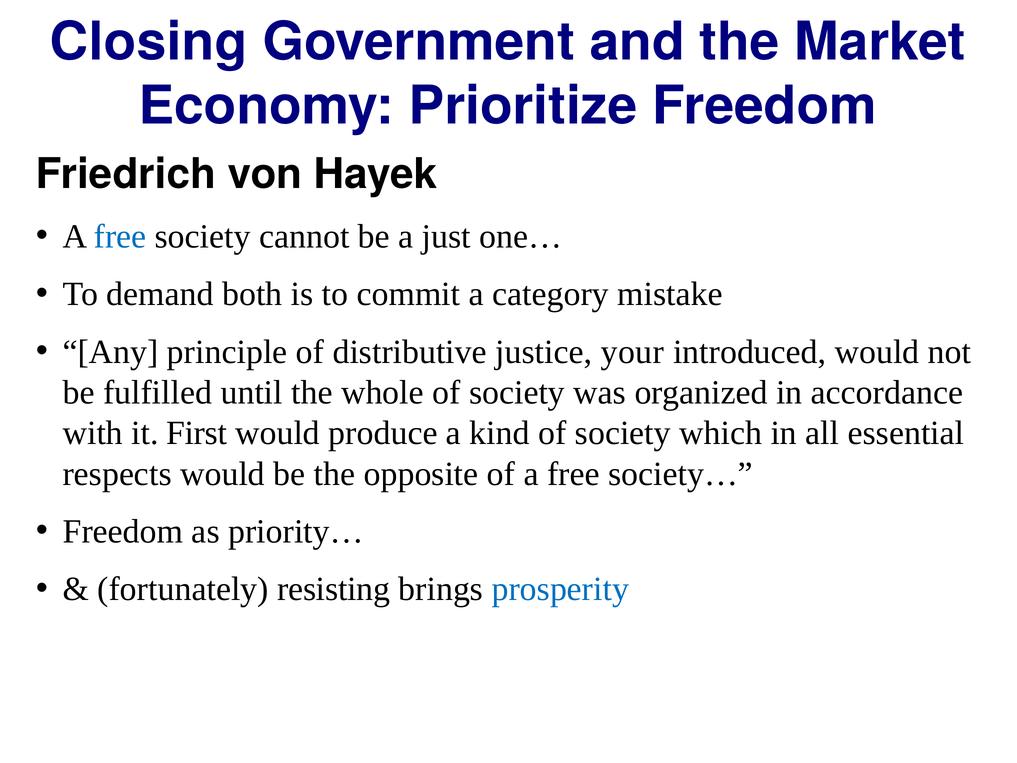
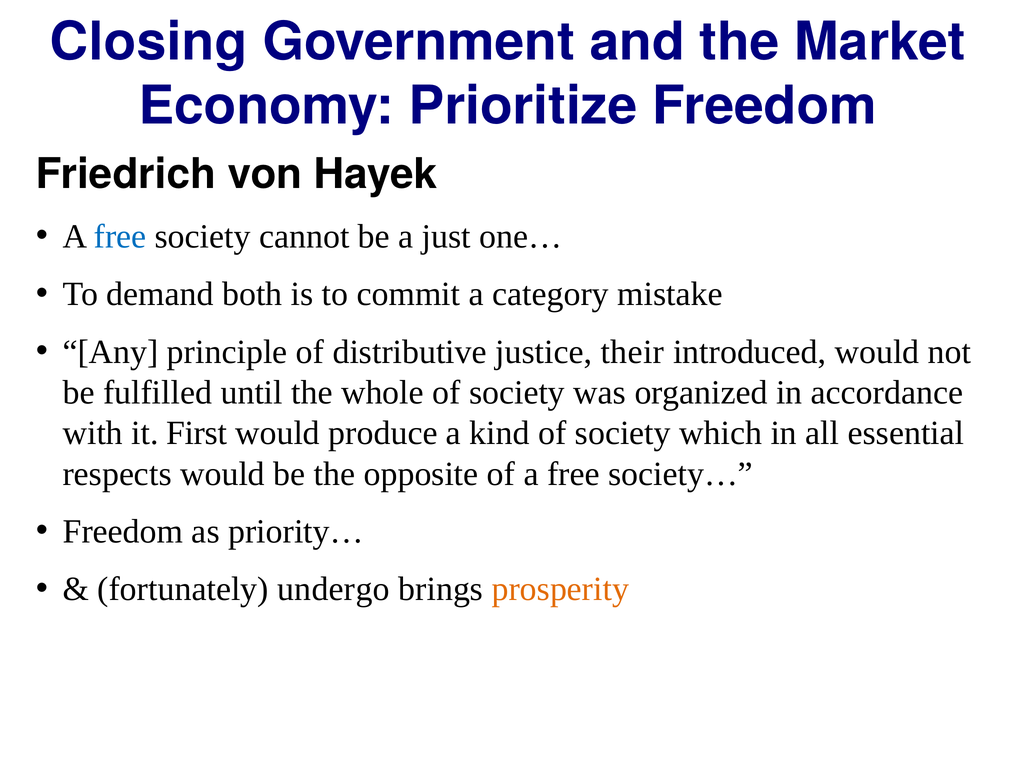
your: your -> their (632, 352)
resisting: resisting -> undergo (333, 589)
prosperity colour: blue -> orange (560, 589)
